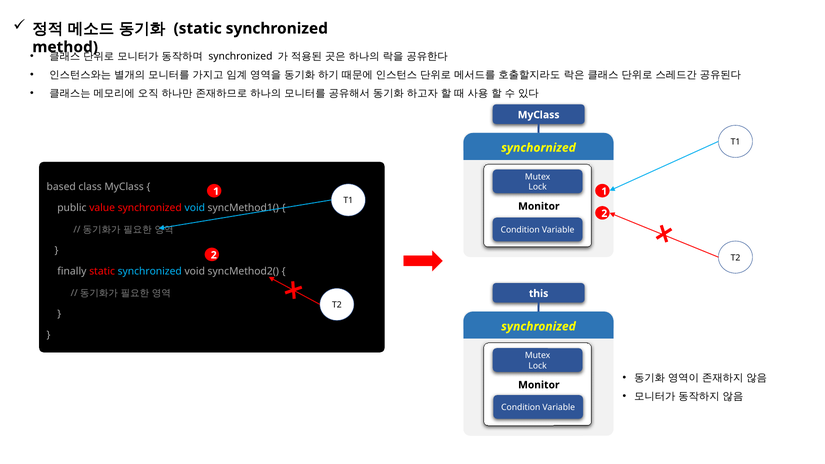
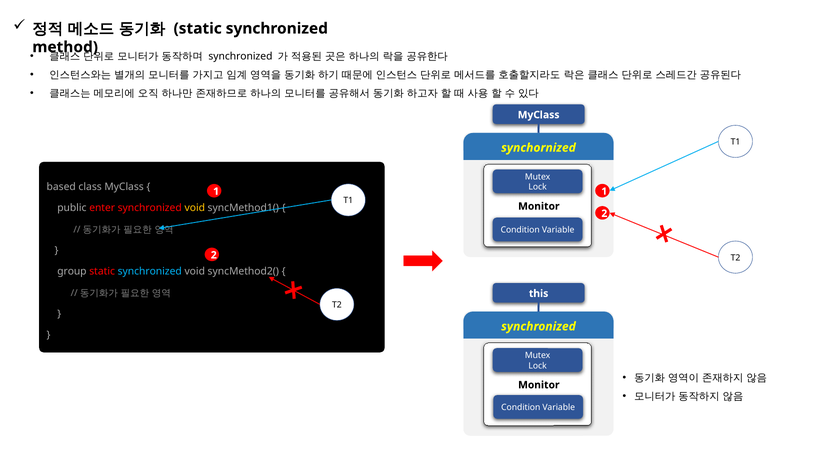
value: value -> enter (102, 208)
void colour: light blue -> yellow (195, 208)
finally: finally -> group (72, 272)
